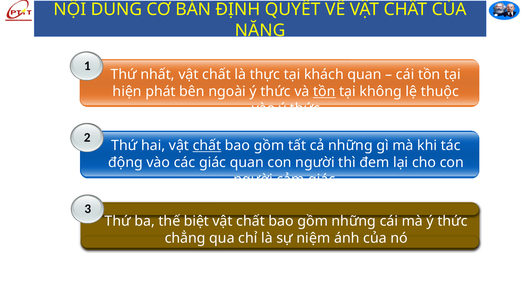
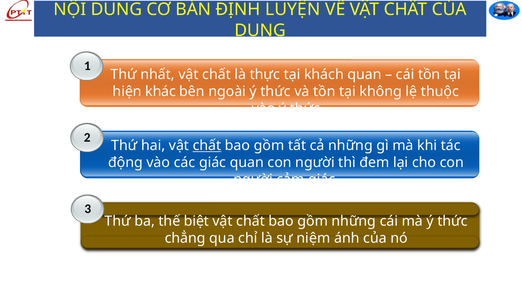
QUYẾT: QUYẾT -> LUYỆN (293, 9)
NĂNG: NĂNG -> DUNG (260, 30)
phát: phát -> khác (161, 91)
tồn underline: present -> none (324, 91)
